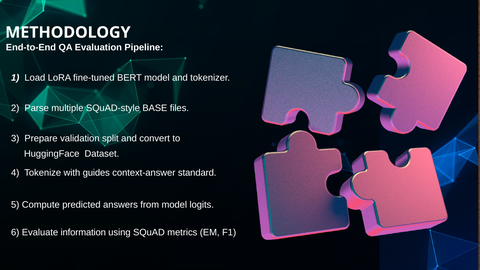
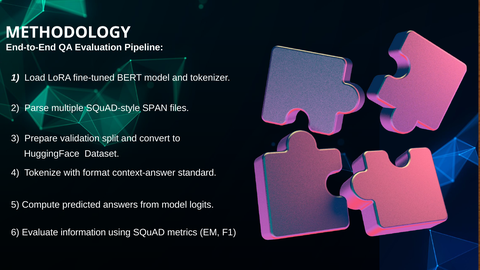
BASE: BASE -> SPAN (155, 108)
guides: guides -> format (96, 173)
